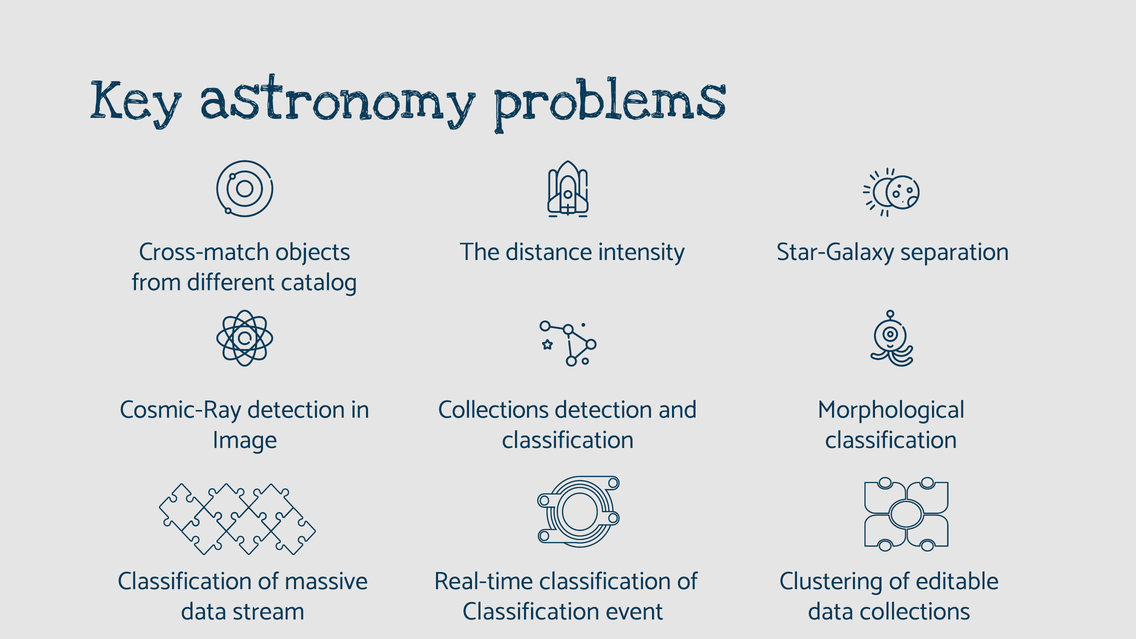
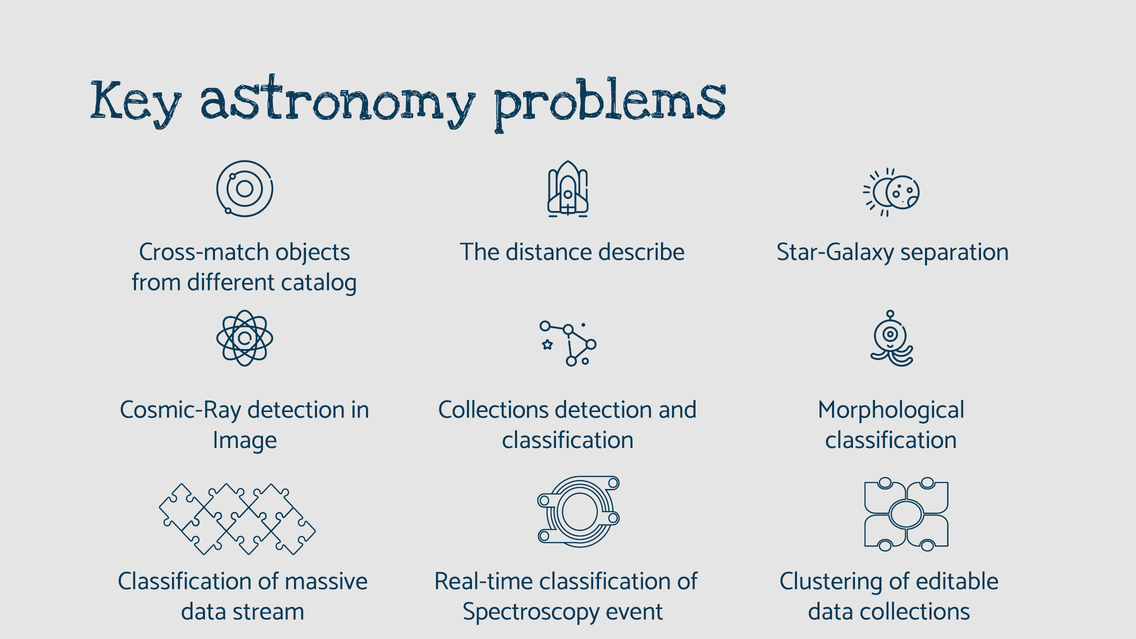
intensity: intensity -> describe (642, 252)
Classification: Classification -> Spectroscopy (531, 611)
